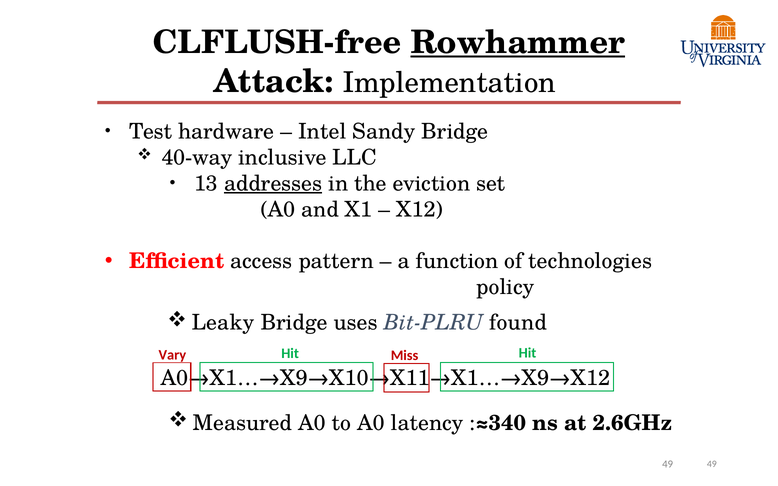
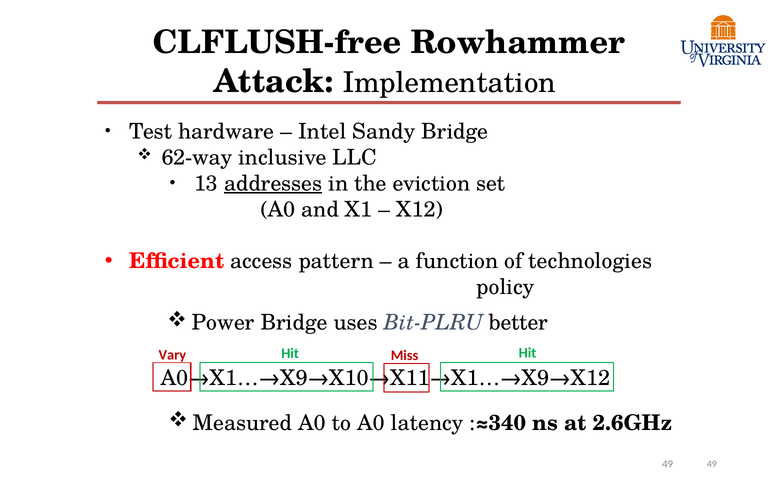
Rowhammer underline: present -> none (518, 43)
40-way: 40-way -> 62-way (197, 158)
Leaky: Leaky -> Power (223, 323)
found: found -> better (518, 323)
